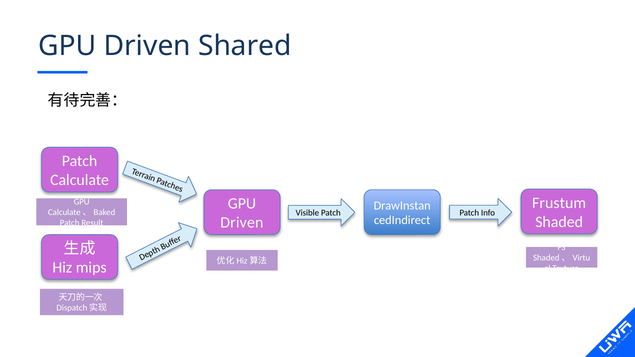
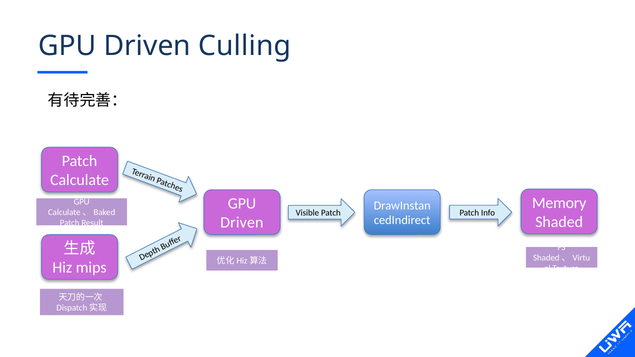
Shared: Shared -> Culling (245, 46)
Frustum: Frustum -> Memory (559, 203)
